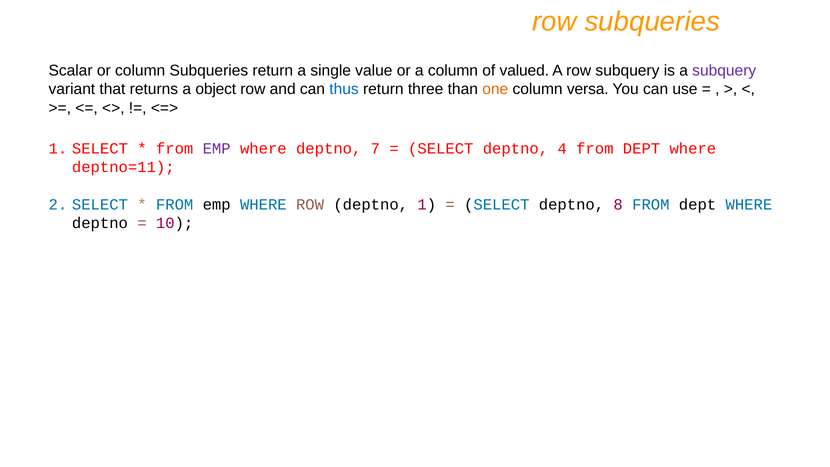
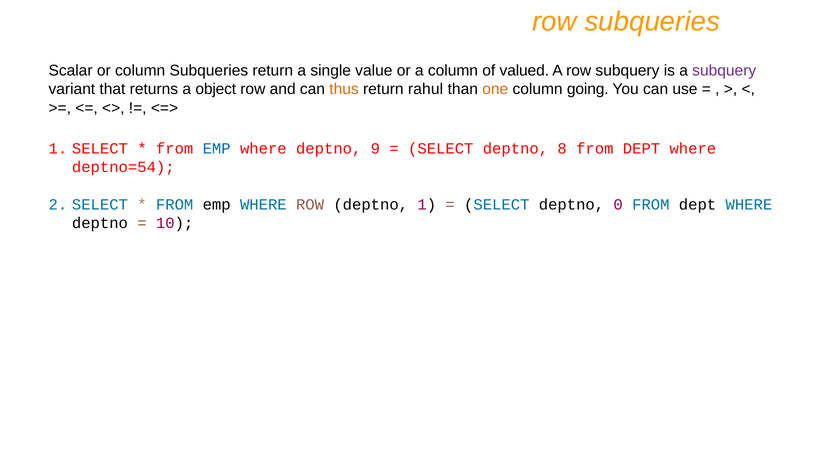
thus colour: blue -> orange (344, 89)
three: three -> rahul (426, 89)
versa: versa -> going (588, 89)
EMP colour: purple -> blue (217, 148)
7: 7 -> 9 (375, 148)
4: 4 -> 8 (562, 148)
deptno=11: deptno=11 -> deptno=54 (123, 167)
8: 8 -> 0 (618, 204)
